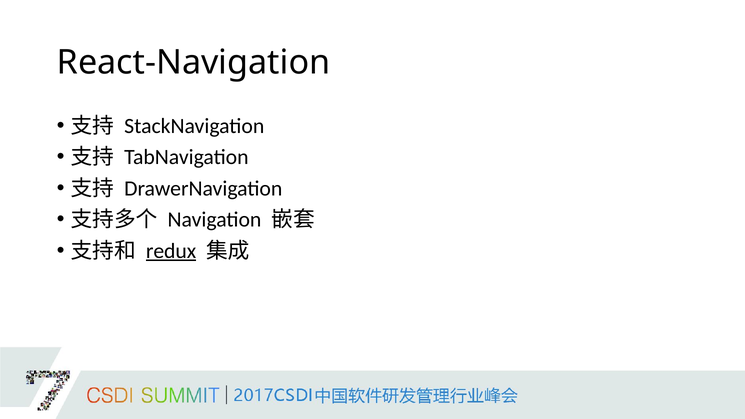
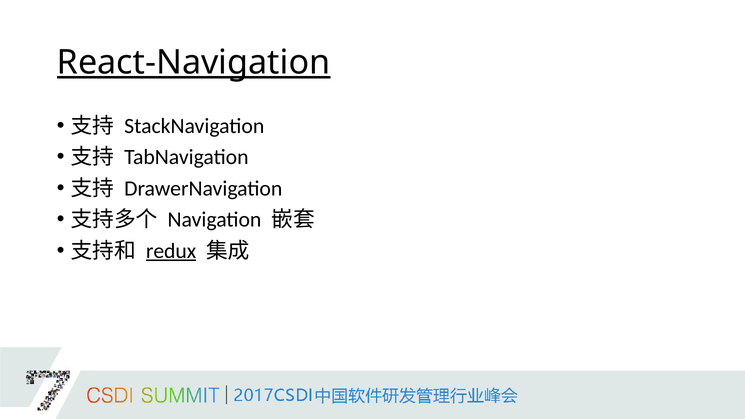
React-Navigation underline: none -> present (194, 63)
